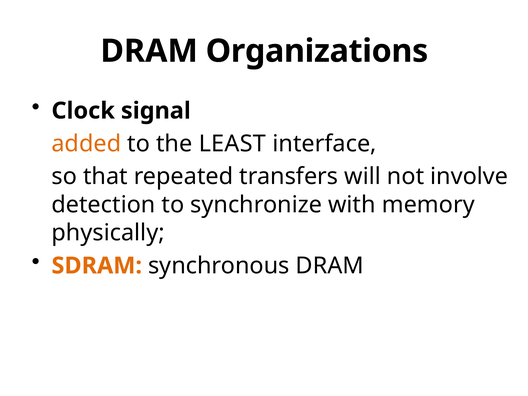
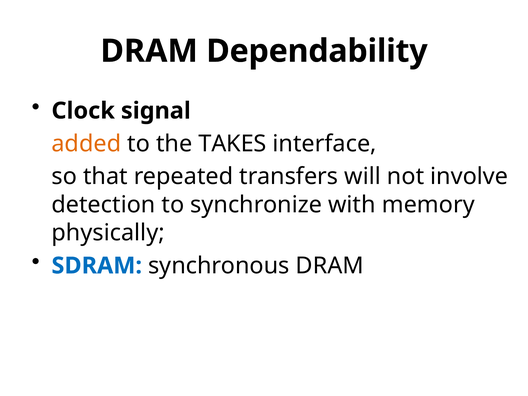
Organizations: Organizations -> Dependability (317, 51)
LEAST: LEAST -> TAKES (232, 144)
SDRAM colour: orange -> blue (97, 266)
